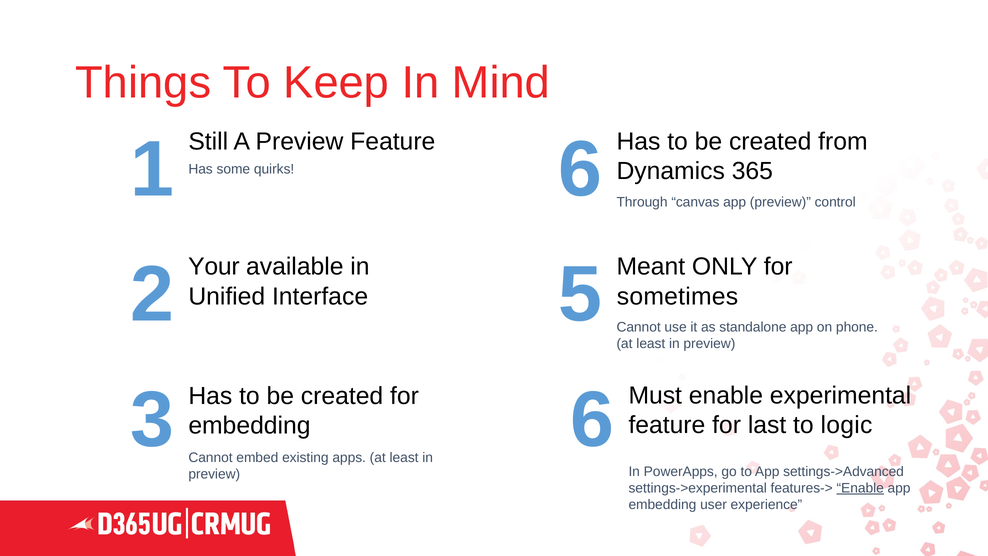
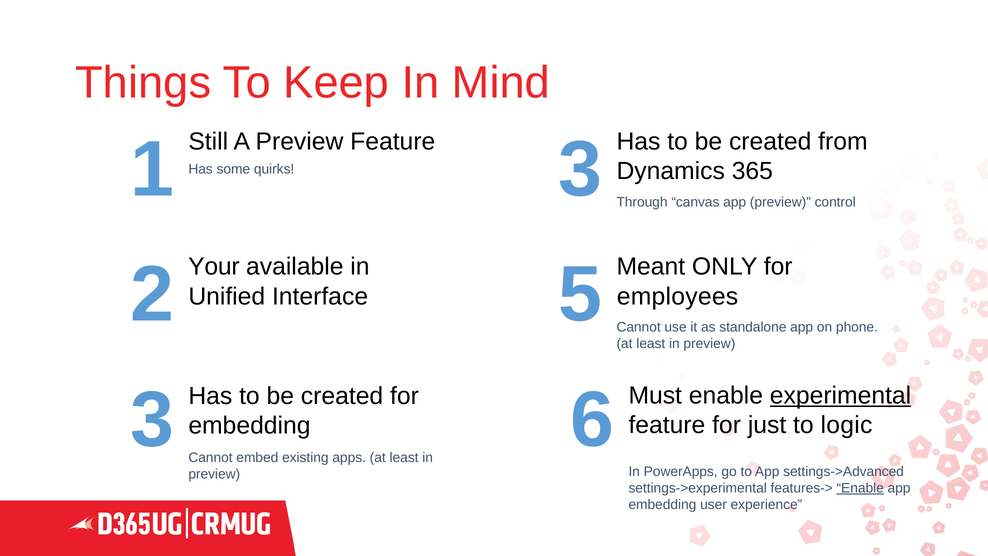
6: 6 -> 3 (580, 170)
sometimes: sometimes -> employees (677, 296)
experimental underline: none -> present (841, 395)
last: last -> just (767, 425)
